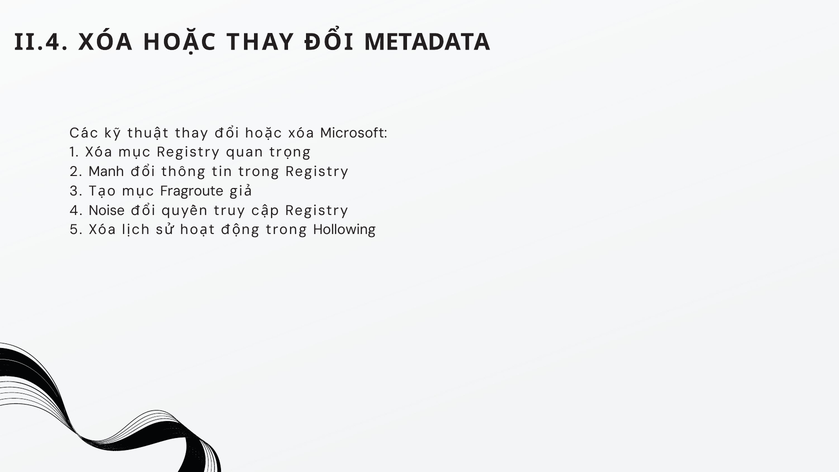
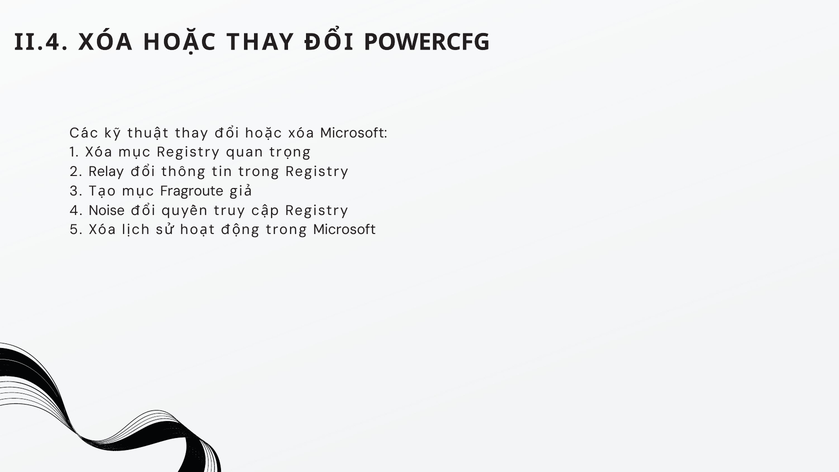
METADATA: METADATA -> POWERCFG (427, 42)
Manh: Manh -> Relay (106, 172)
trong Hollowing: Hollowing -> Microsoft (345, 230)
